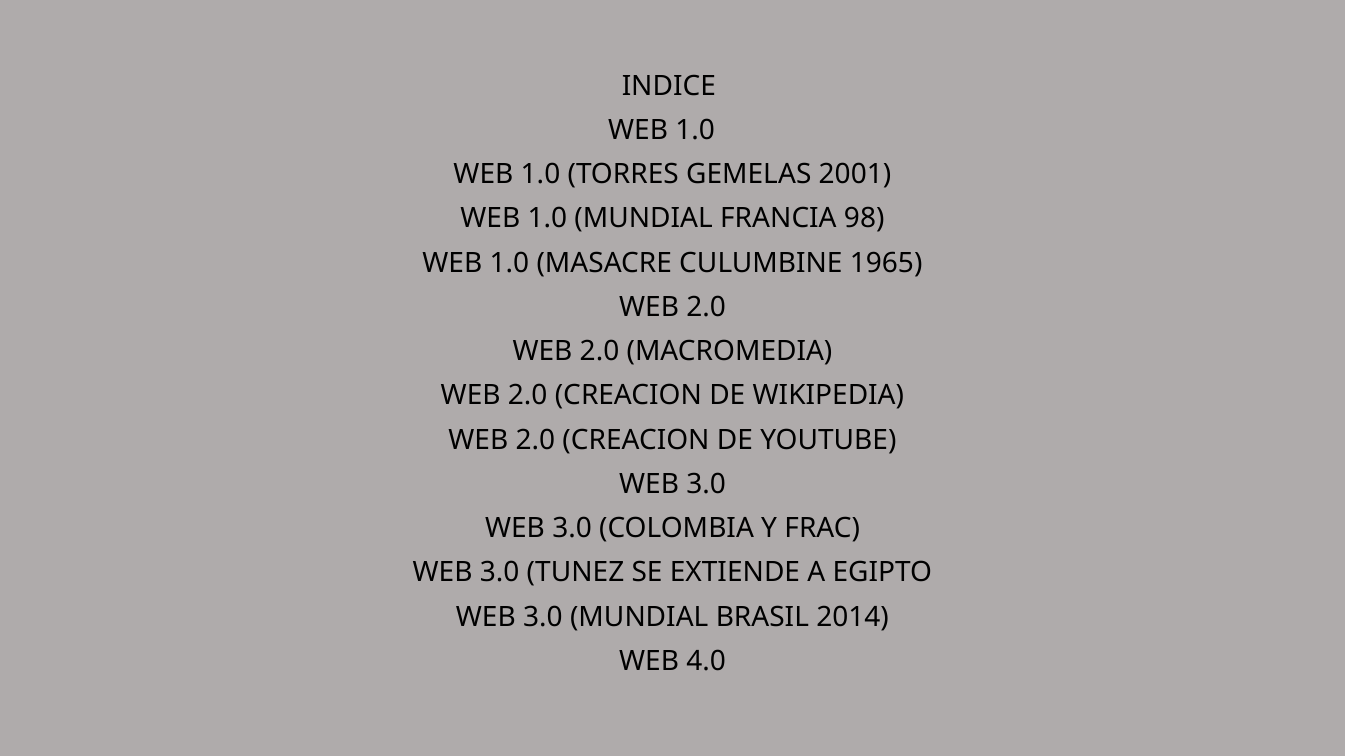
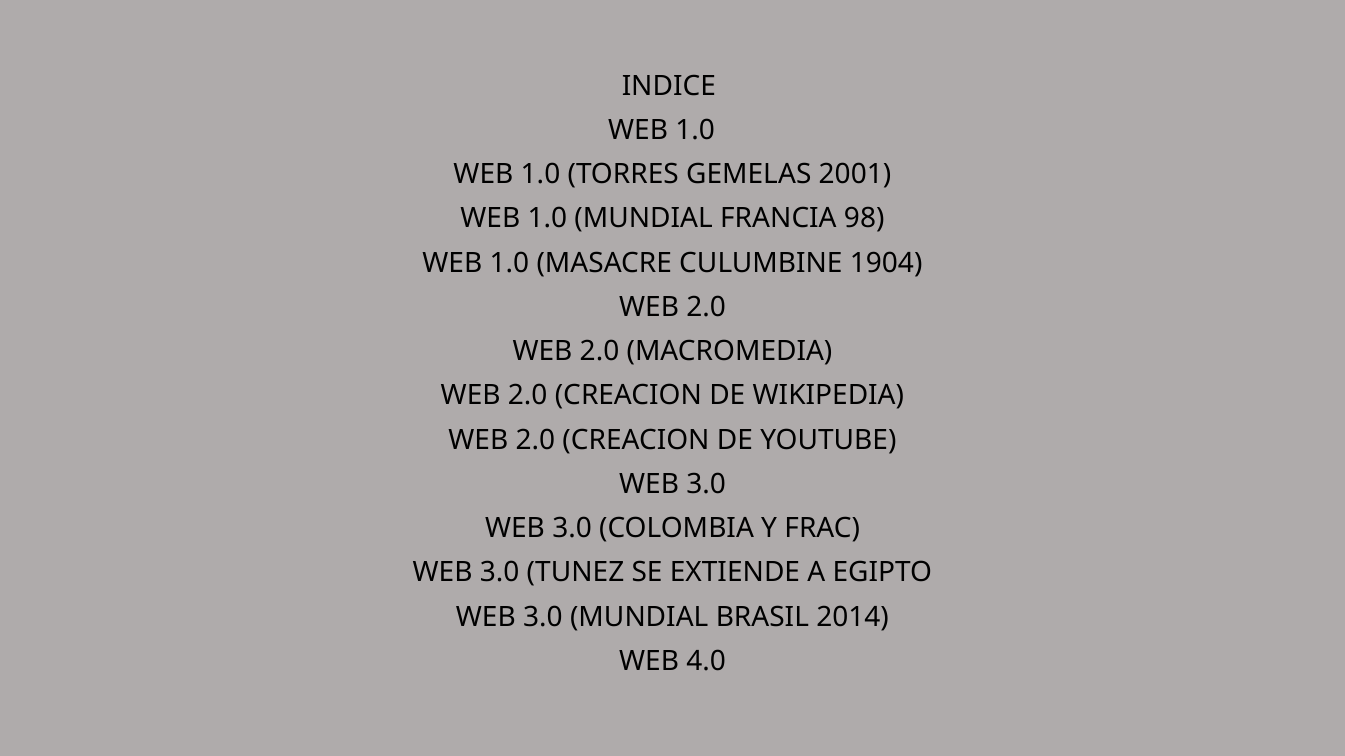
1965: 1965 -> 1904 (886, 263)
